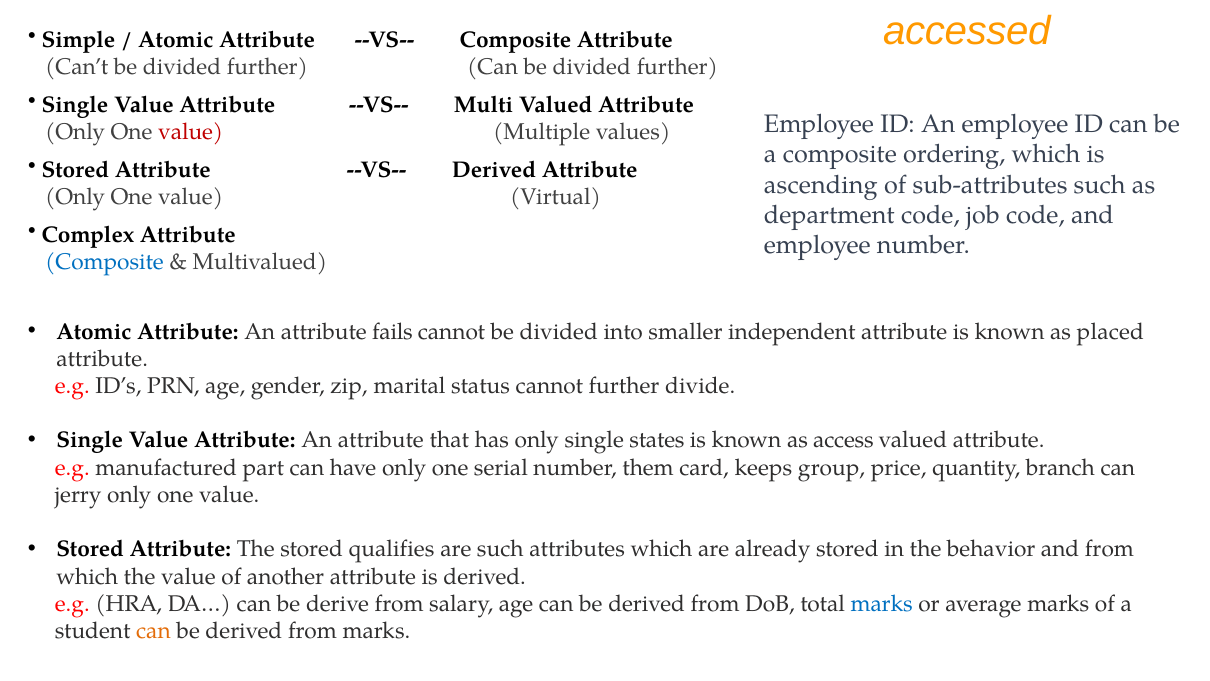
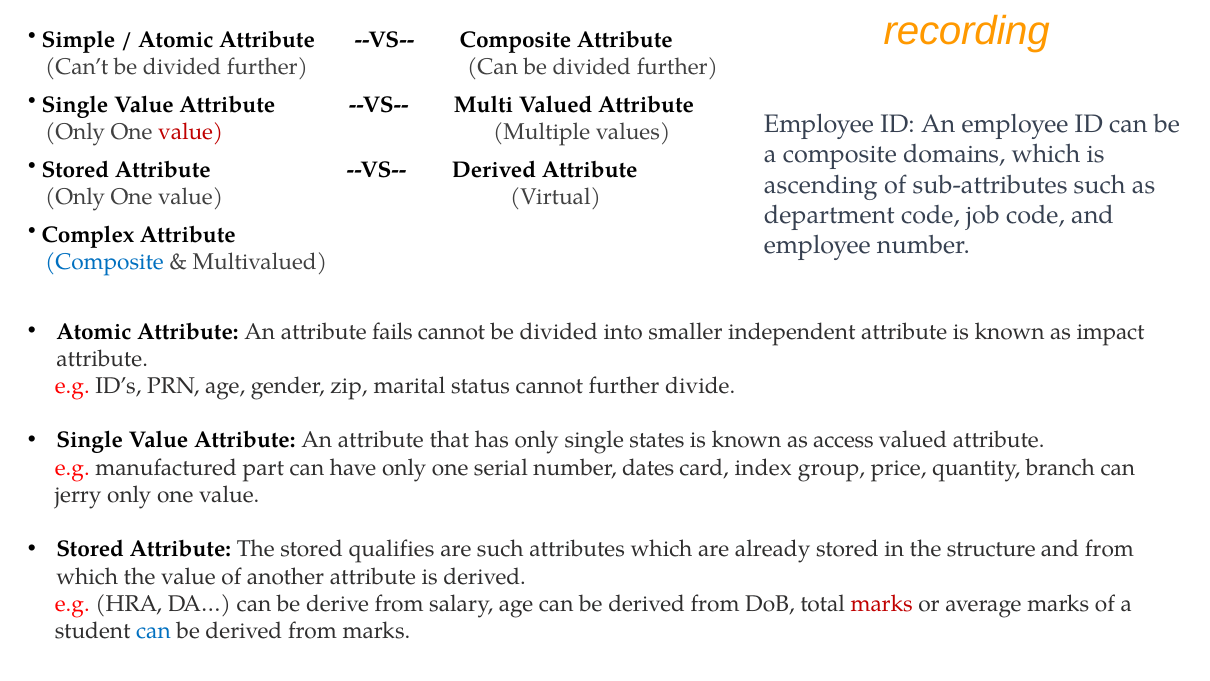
accessed: accessed -> recording (967, 31)
ordering: ordering -> domains (954, 154)
placed: placed -> impact (1111, 331)
them: them -> dates (648, 467)
keeps: keeps -> index (763, 467)
behavior: behavior -> structure (991, 549)
marks colour: blue -> red (882, 604)
can colour: orange -> blue (153, 631)
